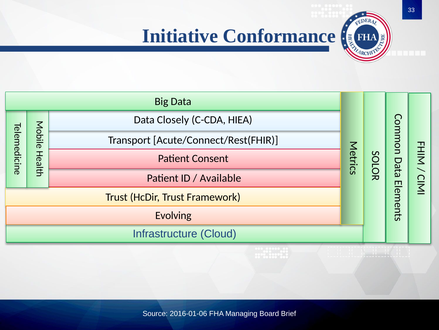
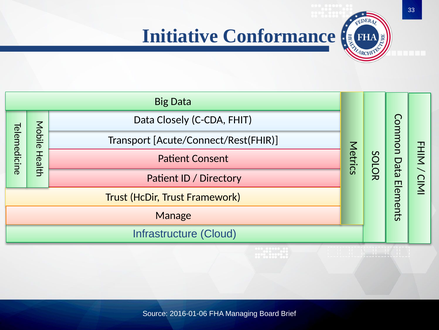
HIEA: HIEA -> FHIT (240, 120)
Available: Available -> Directory (221, 178)
Evolving: Evolving -> Manage (173, 215)
